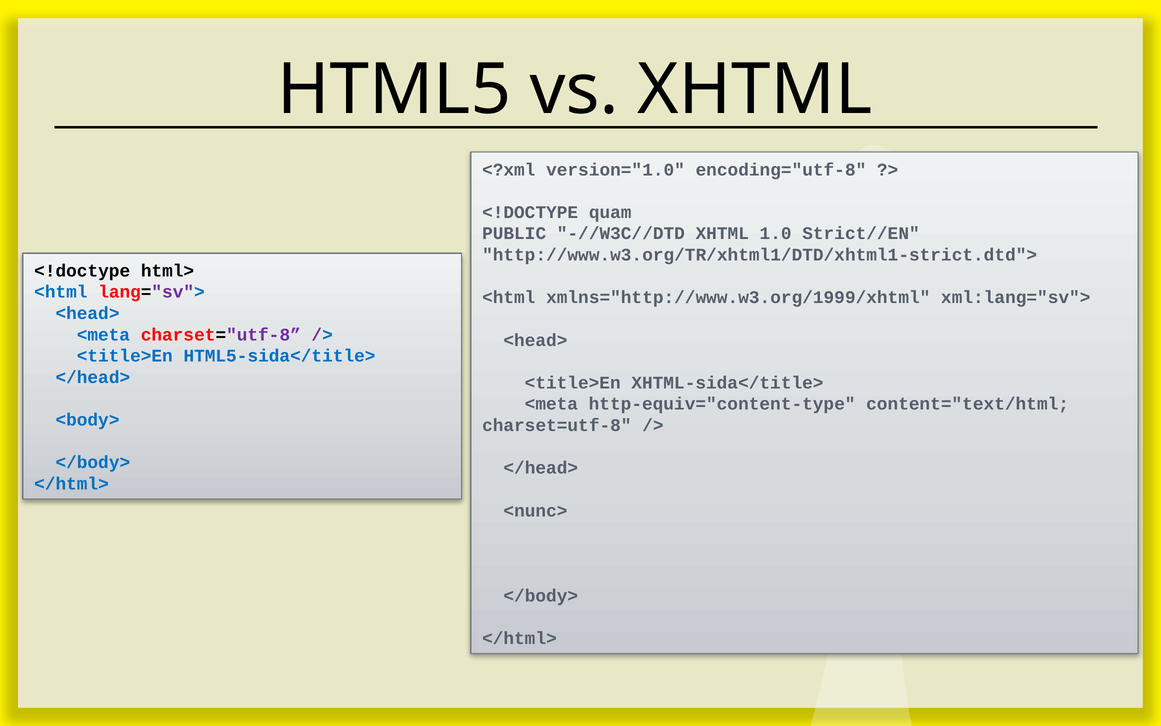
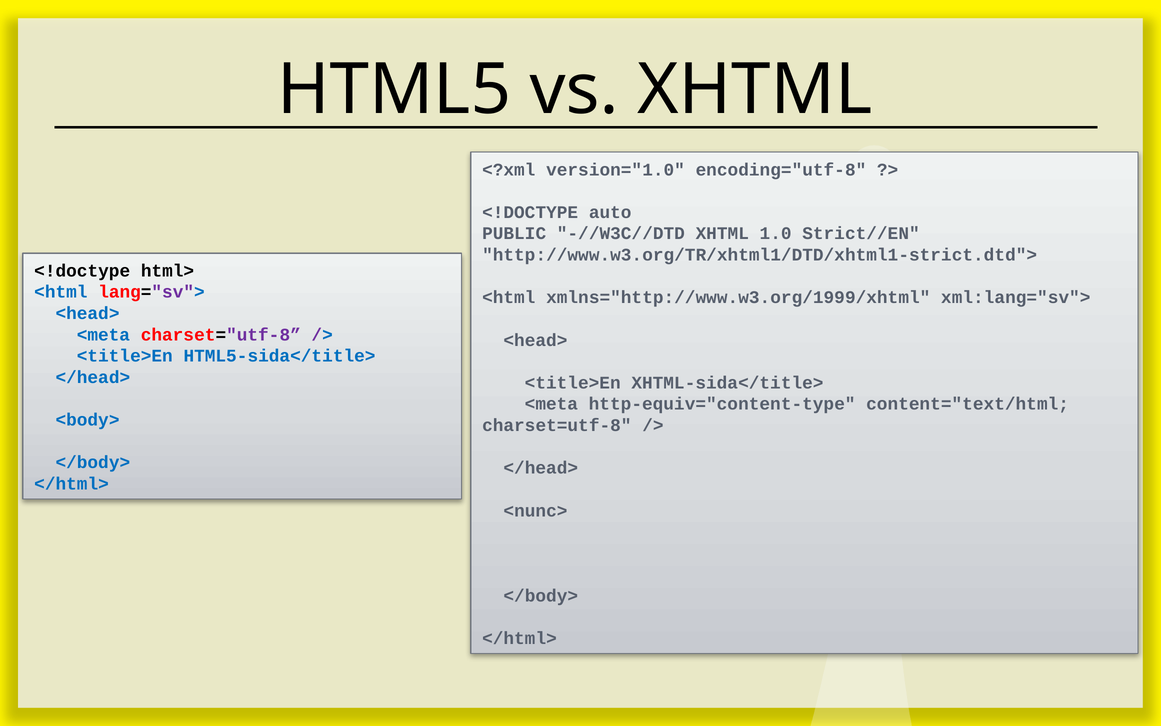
quam: quam -> auto (610, 212)
